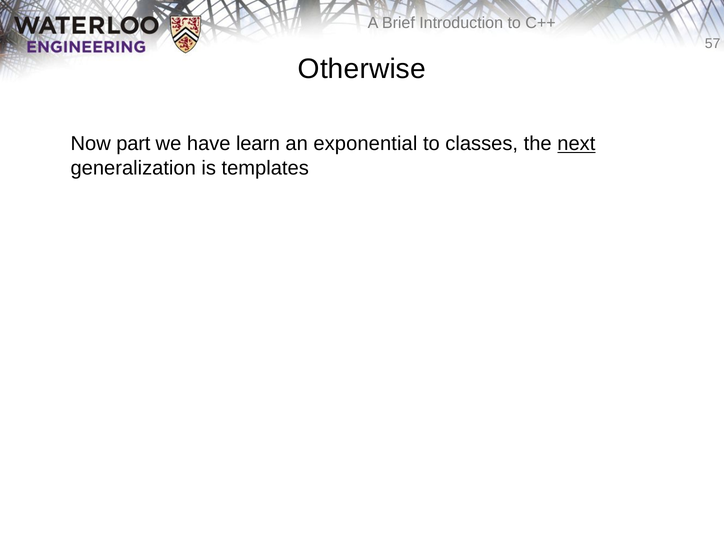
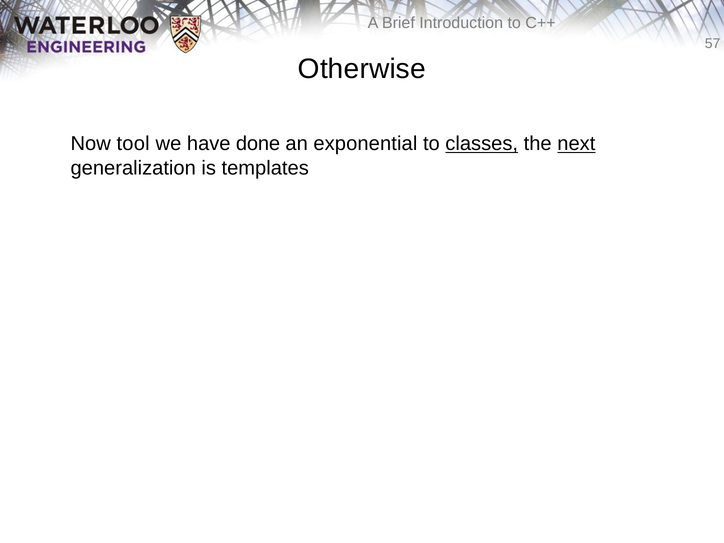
part: part -> tool (133, 144)
learn: learn -> done (258, 144)
classes underline: none -> present (482, 144)
